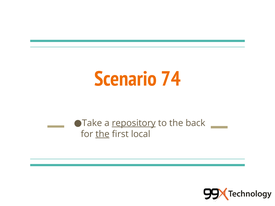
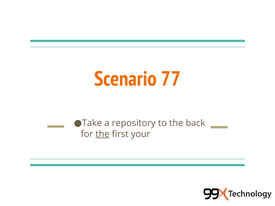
74: 74 -> 77 (171, 79)
repository underline: present -> none (134, 123)
local: local -> your (141, 134)
